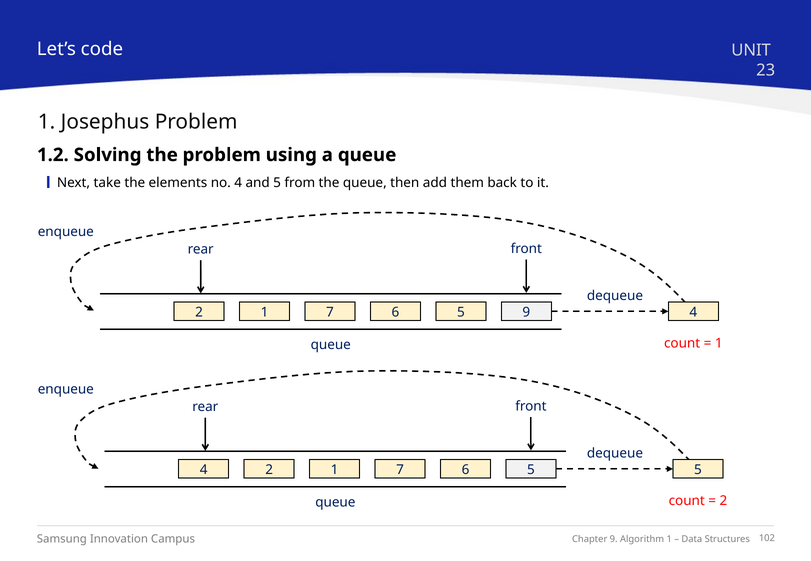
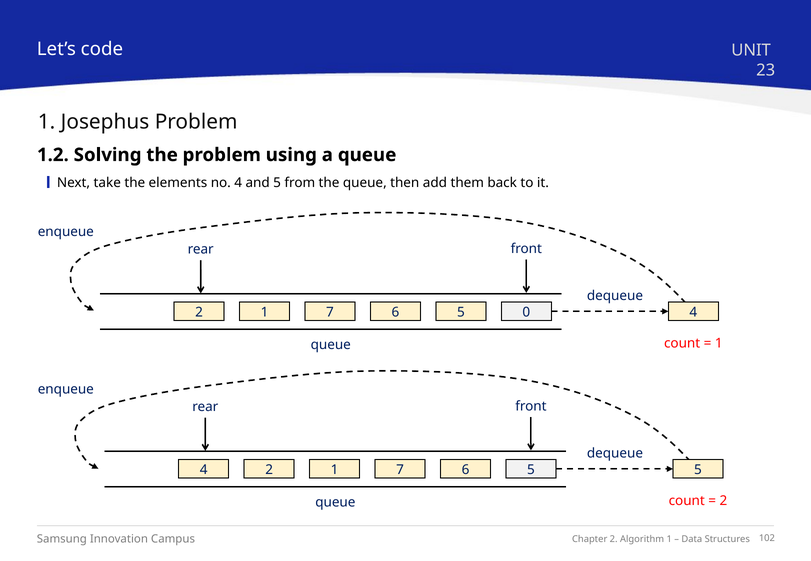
5 9: 9 -> 0 (526, 313)
9: 9 -> 2 (614, 540)
